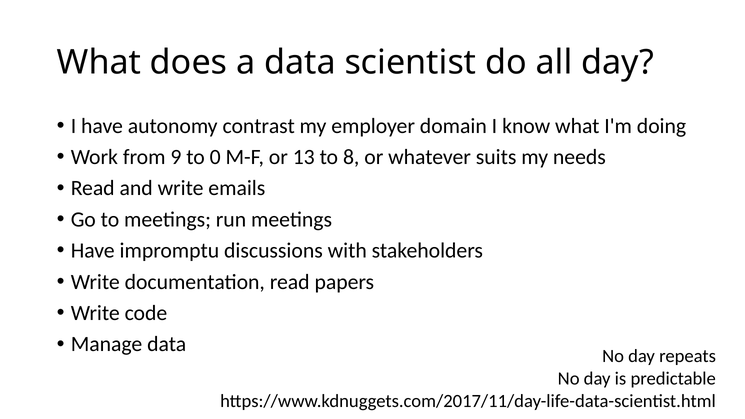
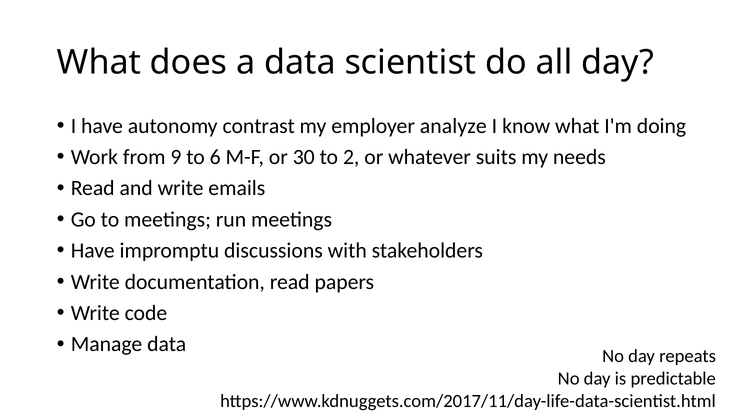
domain: domain -> analyze (453, 126)
0: 0 -> 6 (215, 157)
13: 13 -> 30 (304, 157)
8: 8 -> 2 (351, 157)
